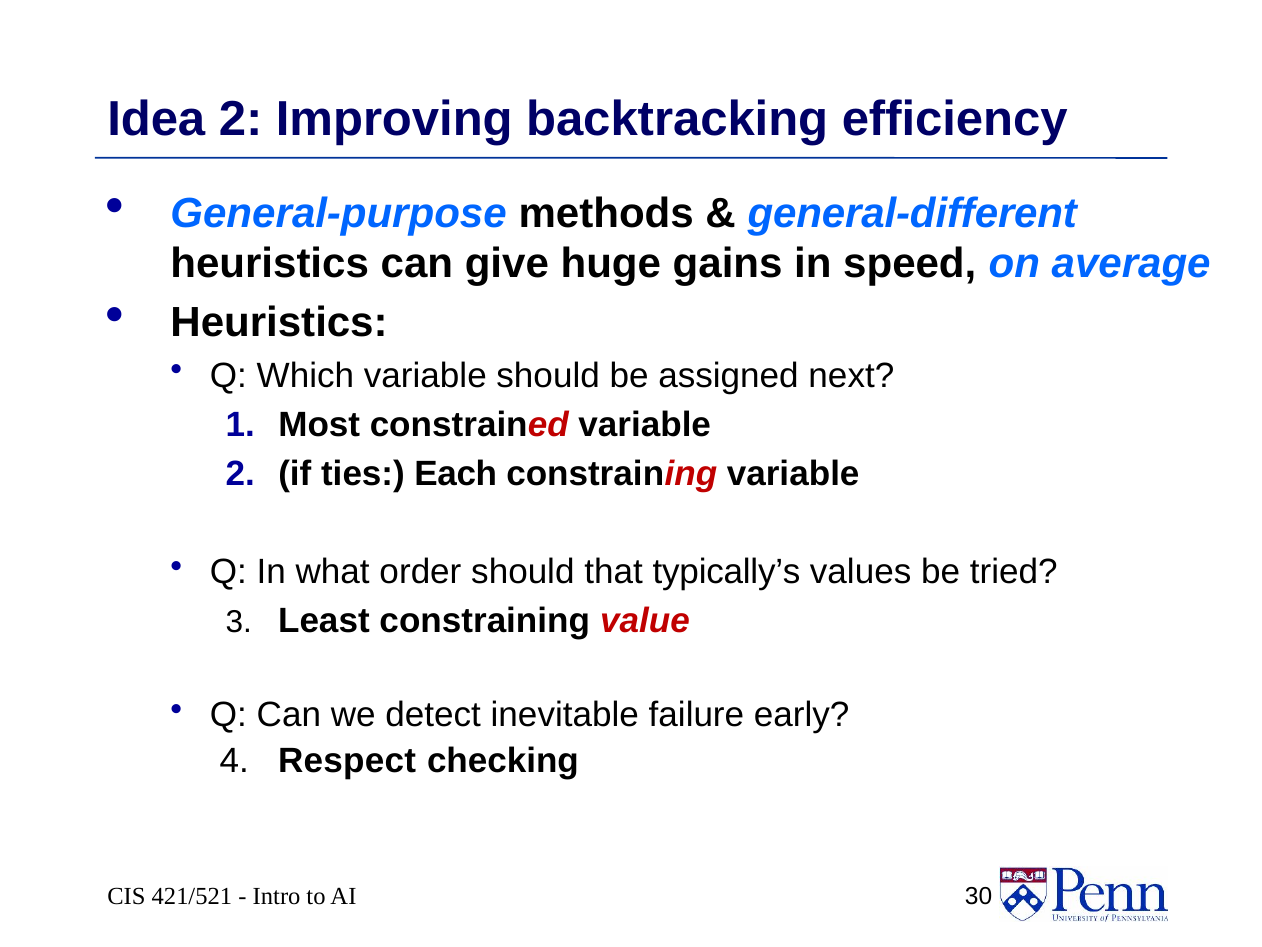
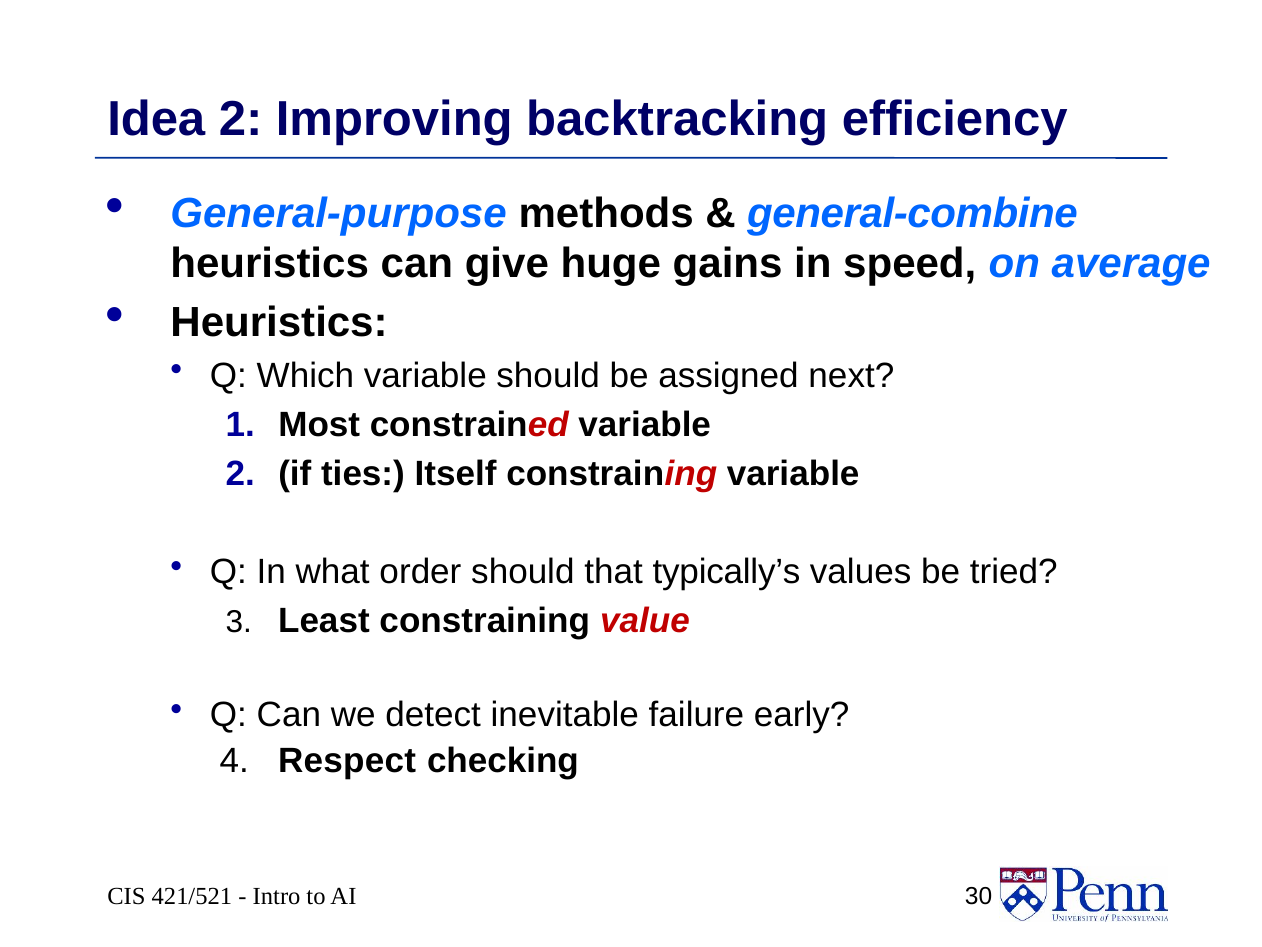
general-different: general-different -> general-combine (912, 213)
Each: Each -> Itself (456, 474)
